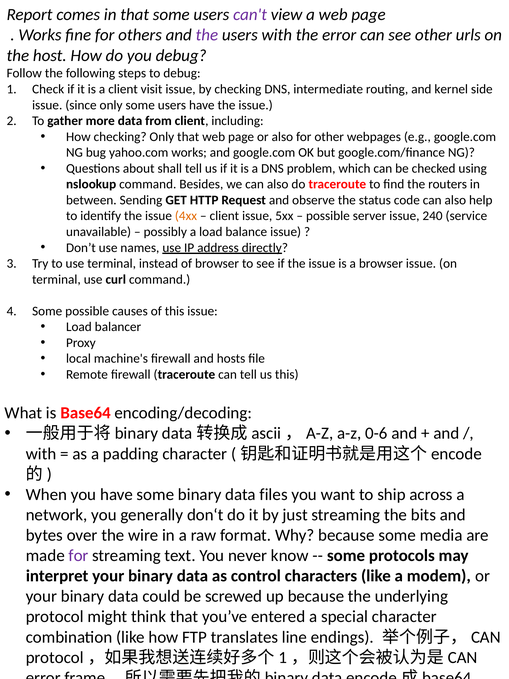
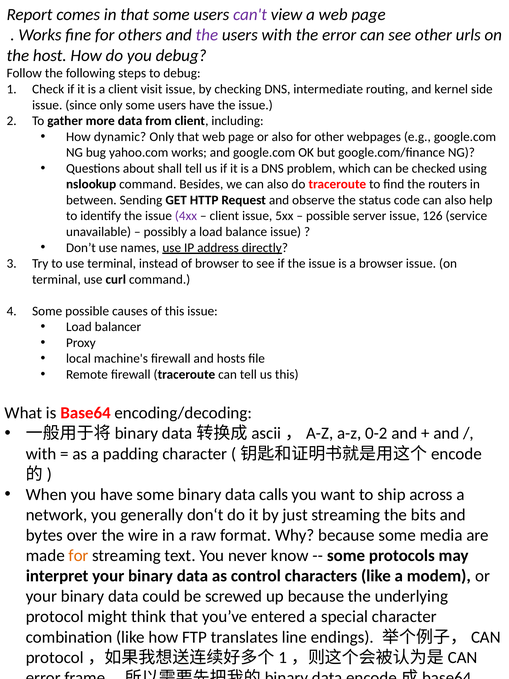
How checking: checking -> dynamic (120, 137)
4xx colour: orange -> purple (186, 216)
240: 240 -> 126 (433, 216)
0-6: 0-6 -> 0-2 (376, 433)
files: files -> calls (274, 494)
for colour: purple -> orange (79, 555)
